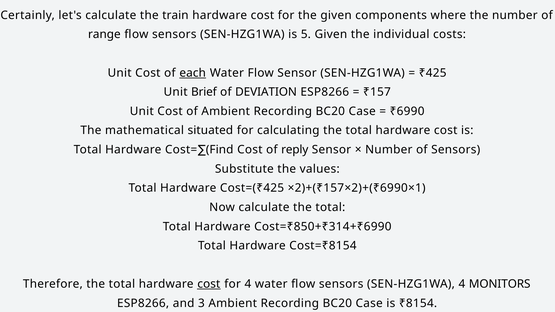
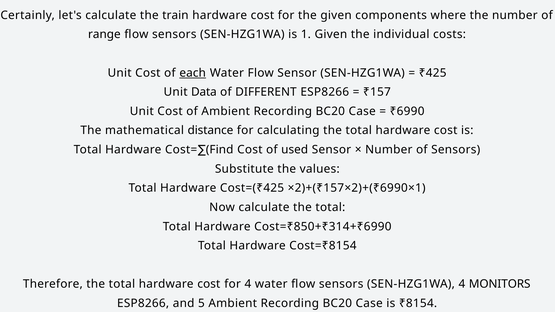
5: 5 -> 1 (306, 34)
Brief: Brief -> Data (204, 92)
DEVIATION: DEVIATION -> DIFFERENT (266, 92)
situated: situated -> distance (210, 131)
reply: reply -> used (295, 150)
cost underline: present -> none (209, 284)
3: 3 -> 5 (201, 303)
